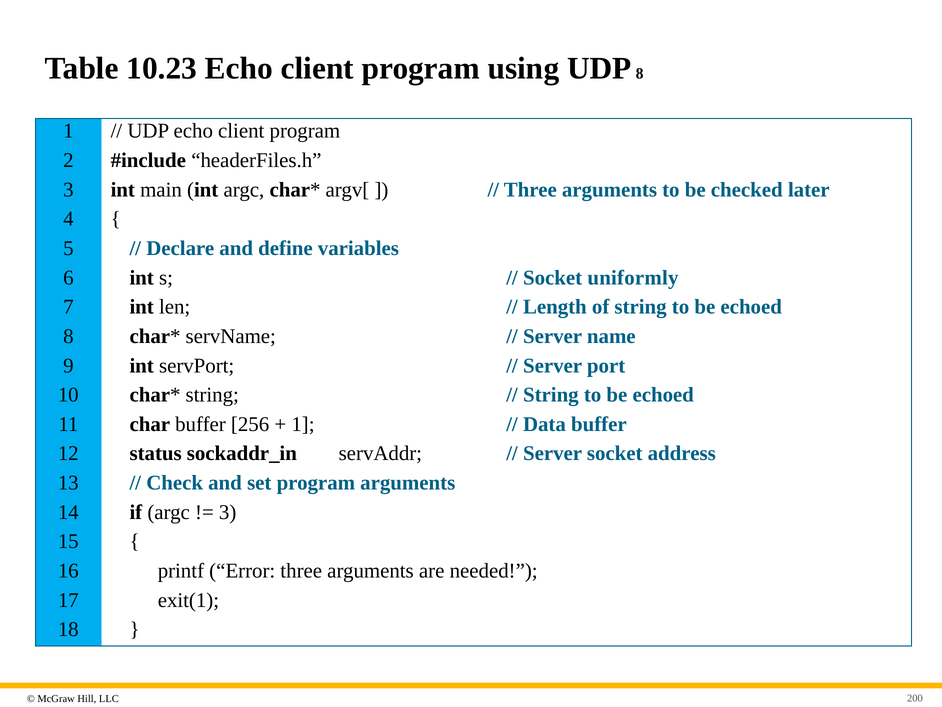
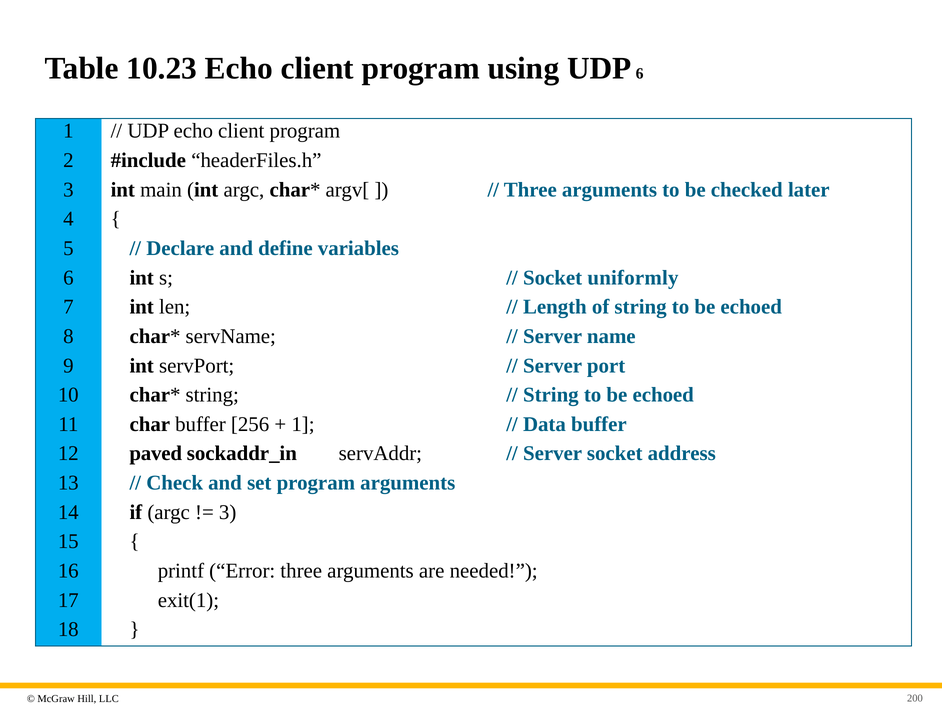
UDP 8: 8 -> 6 (640, 74)
status: status -> paved (156, 453)
